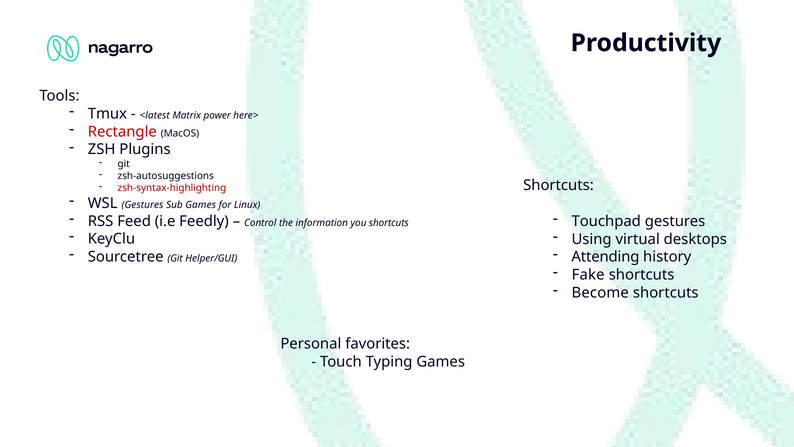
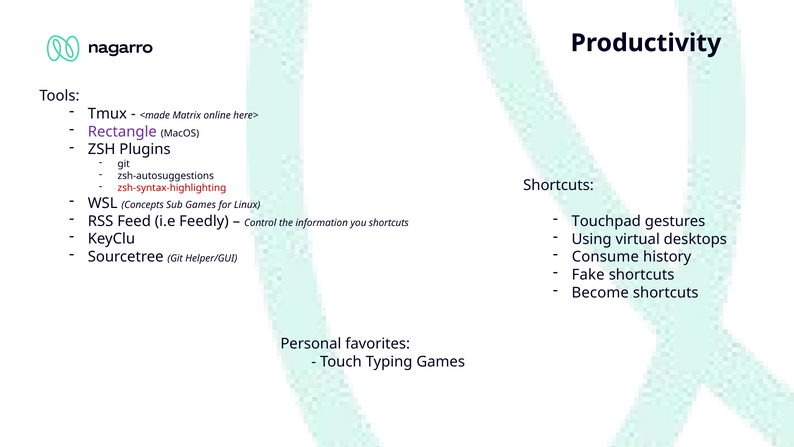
<latest: <latest -> <made (155, 115)
power: power -> online (217, 115)
Rectangle colour: red -> purple (122, 132)
WSL Gestures: Gestures -> Concepts (143, 205)
Attending: Attending -> Consume (605, 257)
